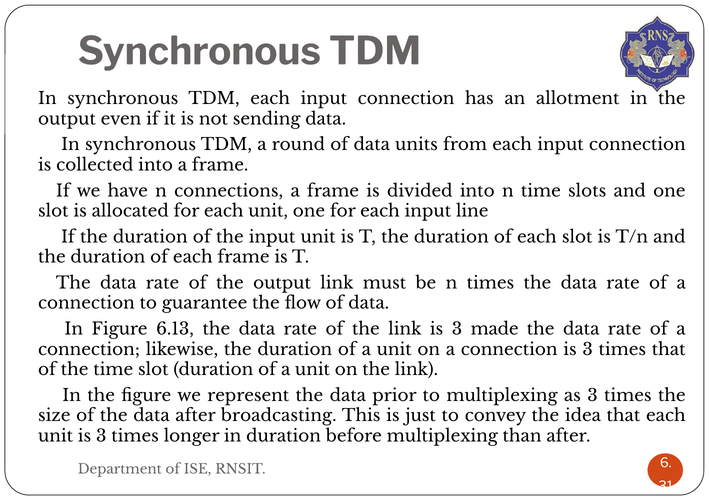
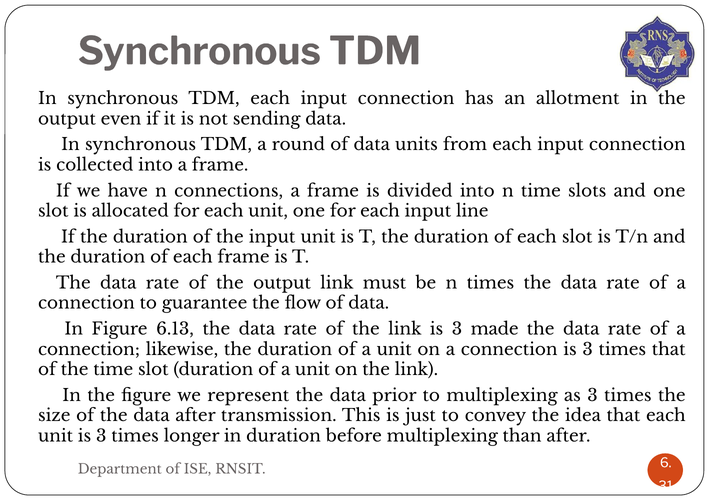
broadcasting: broadcasting -> transmission (279, 415)
